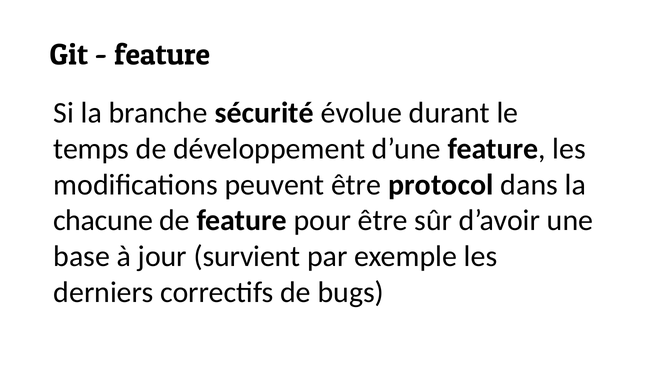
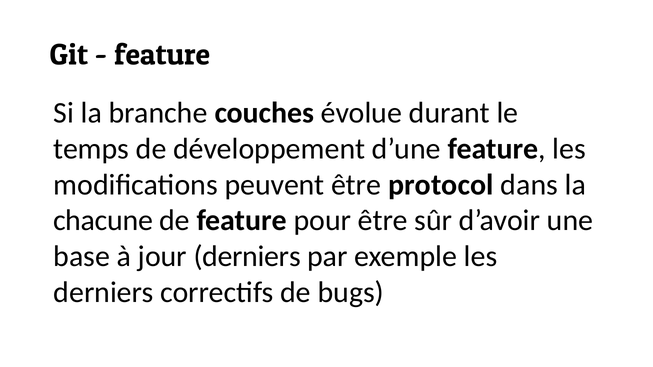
sécurité: sécurité -> couches (264, 113)
jour survient: survient -> derniers (247, 257)
